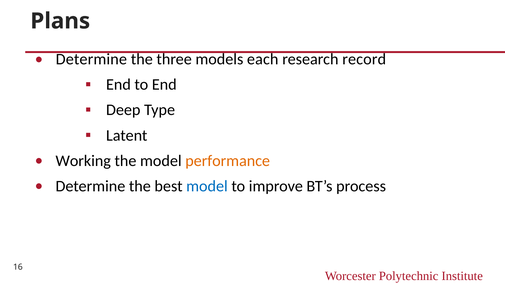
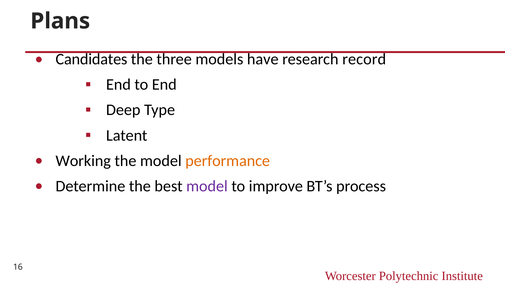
Determine: Determine -> Candidates (91, 59)
each: each -> have (263, 59)
model colour: blue -> purple (207, 186)
